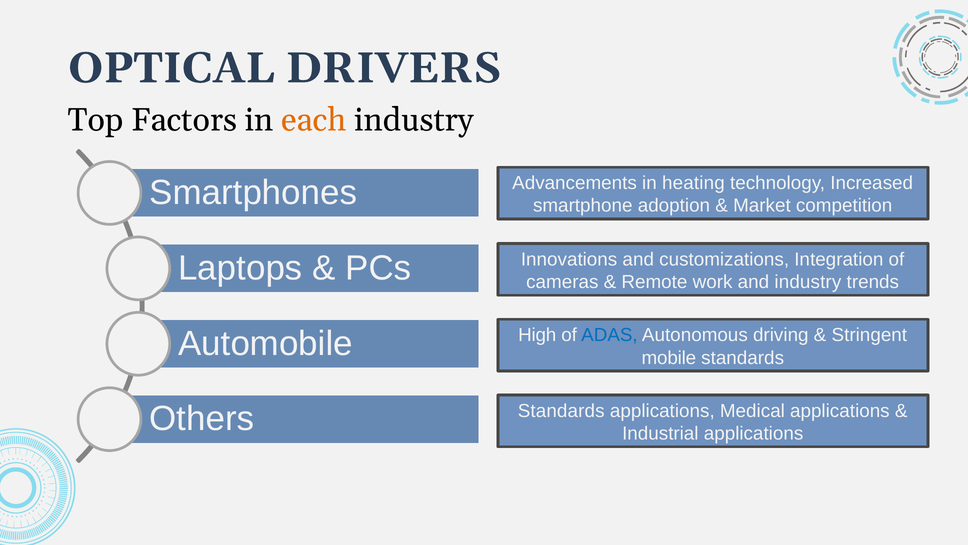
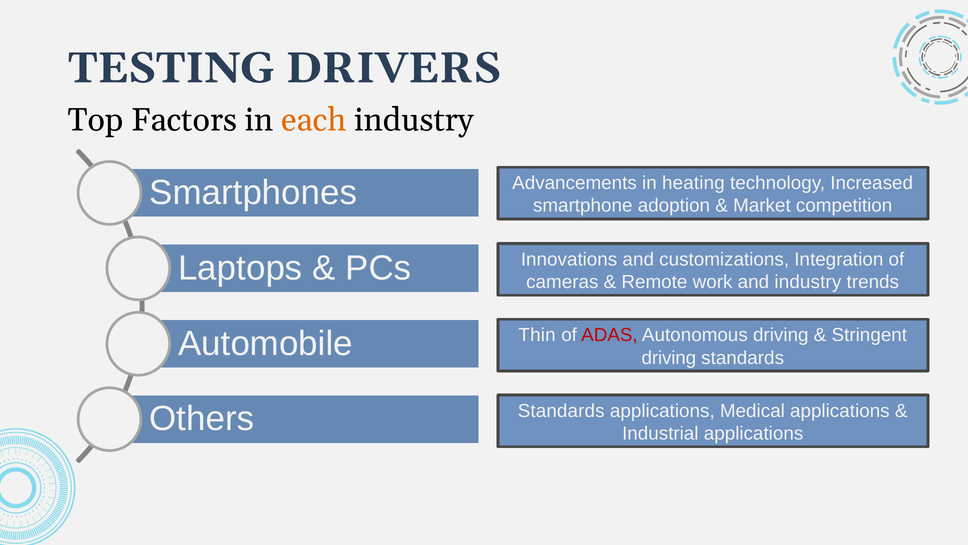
OPTICAL: OPTICAL -> TESTING (171, 68)
High: High -> Thin (537, 335)
ADAS colour: blue -> red (609, 335)
mobile: mobile -> driving (669, 358)
